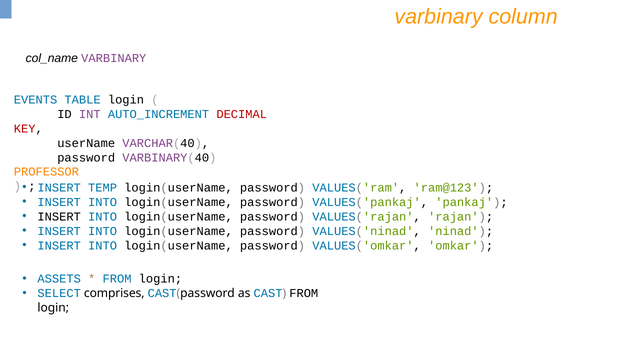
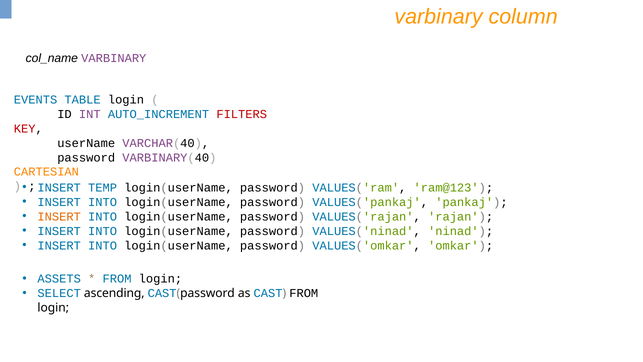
DECIMAL: DECIMAL -> FILTERS (242, 114)
PROFESSOR: PROFESSOR -> CARTESIAN (46, 172)
INSERT colour: black -> orange (59, 216)
comprises: comprises -> ascending (114, 293)
